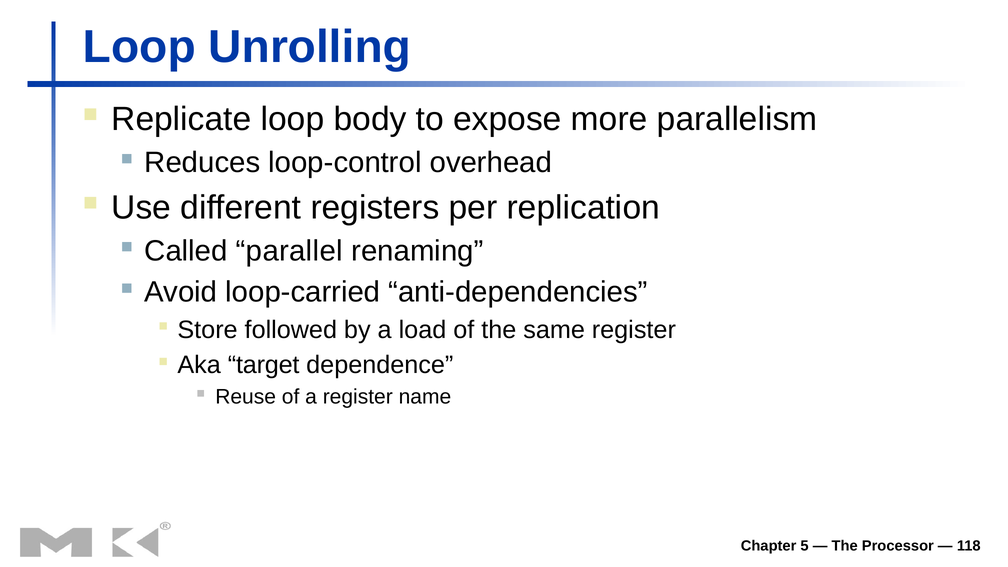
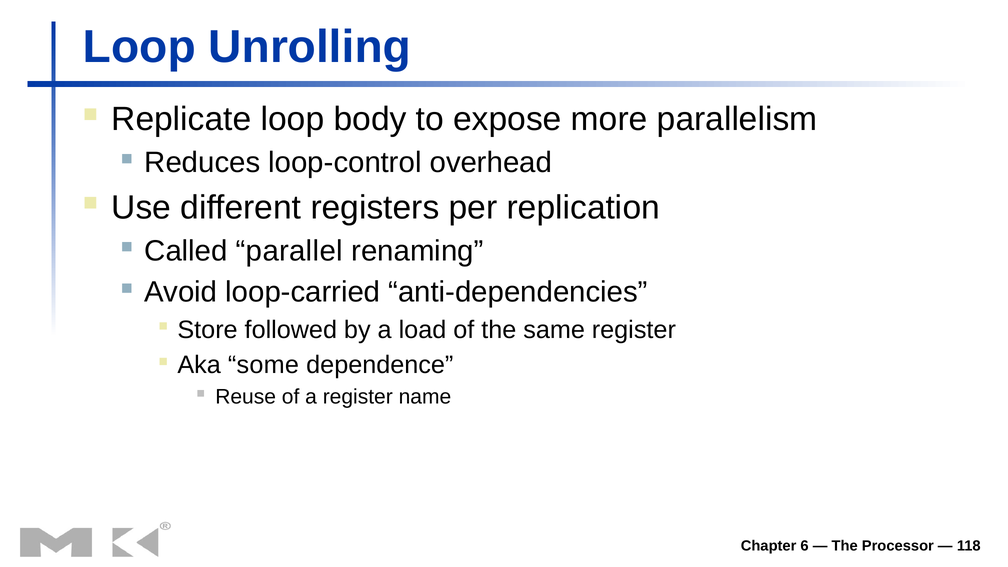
target: target -> some (263, 365)
5: 5 -> 6 (805, 546)
